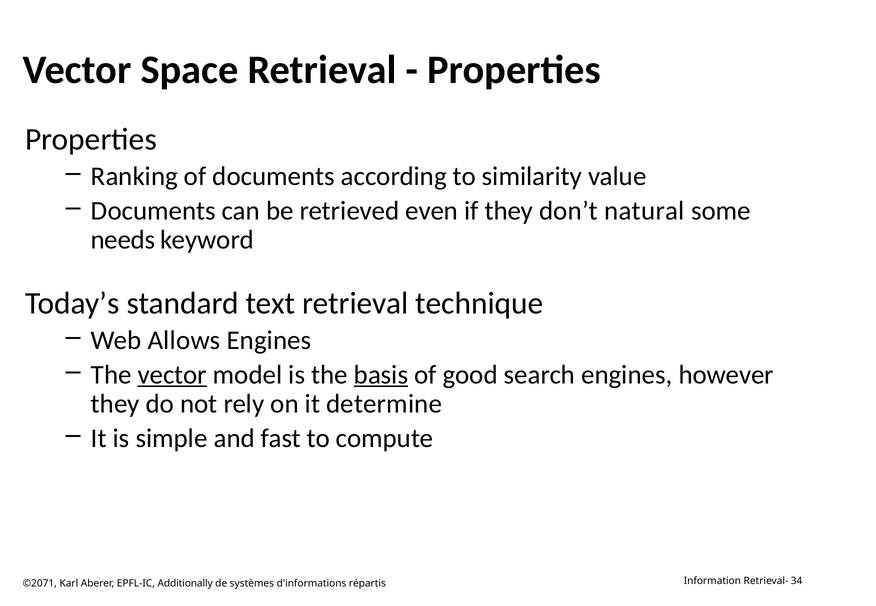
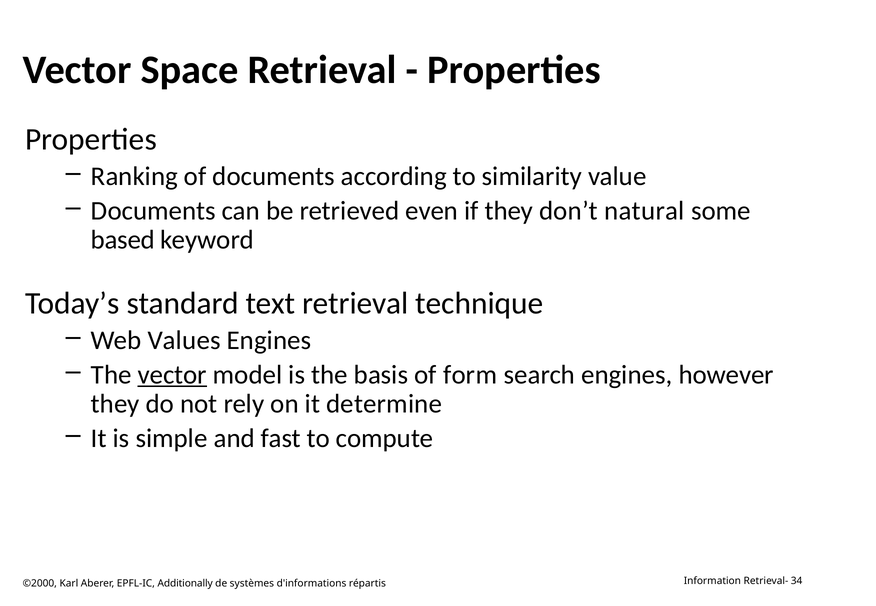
needs: needs -> based (123, 240)
Allows: Allows -> Values (184, 341)
basis underline: present -> none (381, 375)
good: good -> form (470, 375)
©2071: ©2071 -> ©2000 (40, 584)
